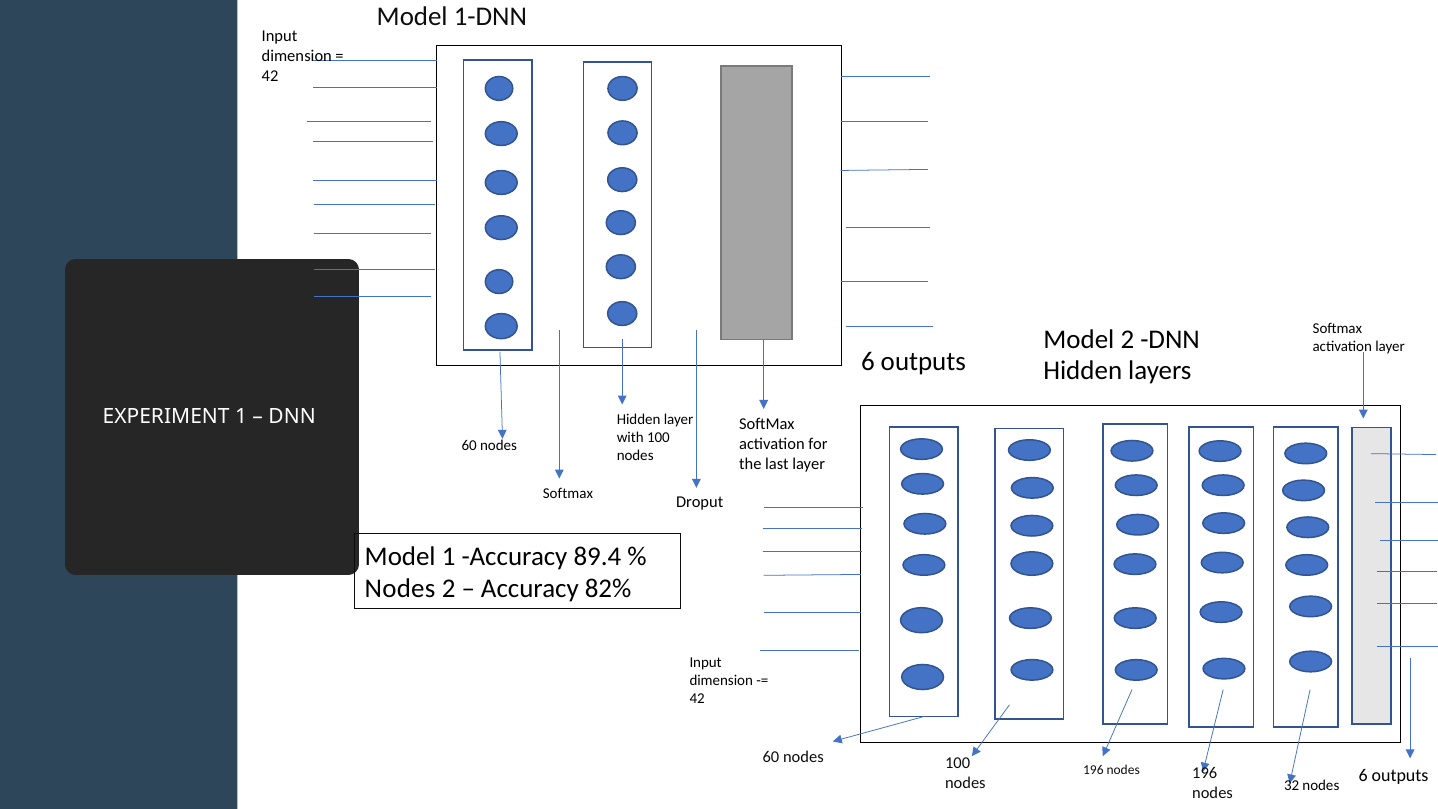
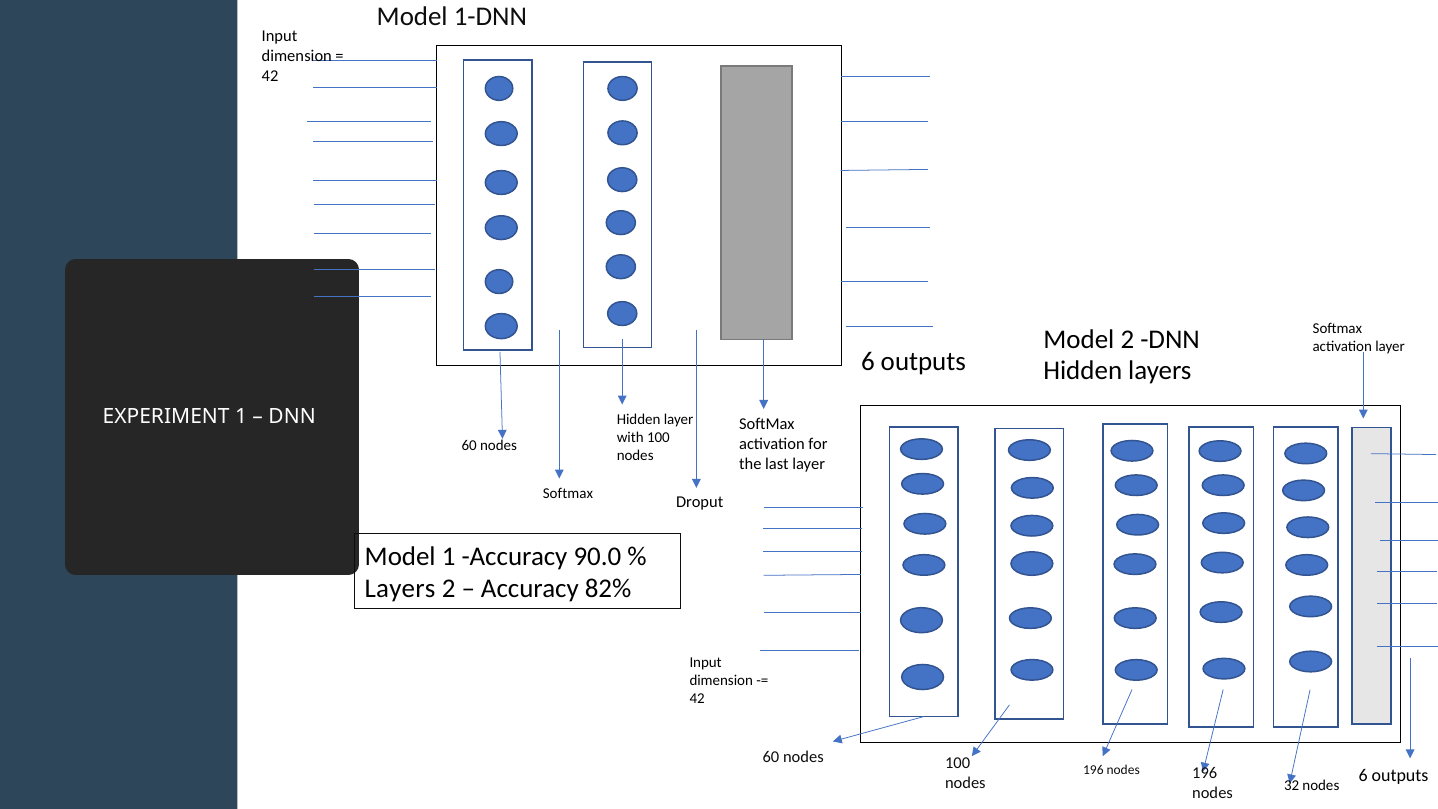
89.4: 89.4 -> 90.0 (597, 557)
Nodes: Nodes -> Layers (400, 589)
